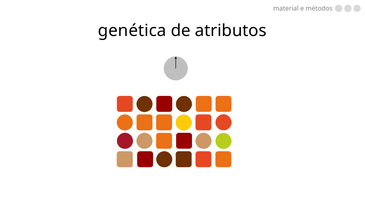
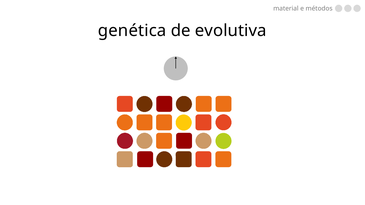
atributos: atributos -> evolutiva (231, 31)
